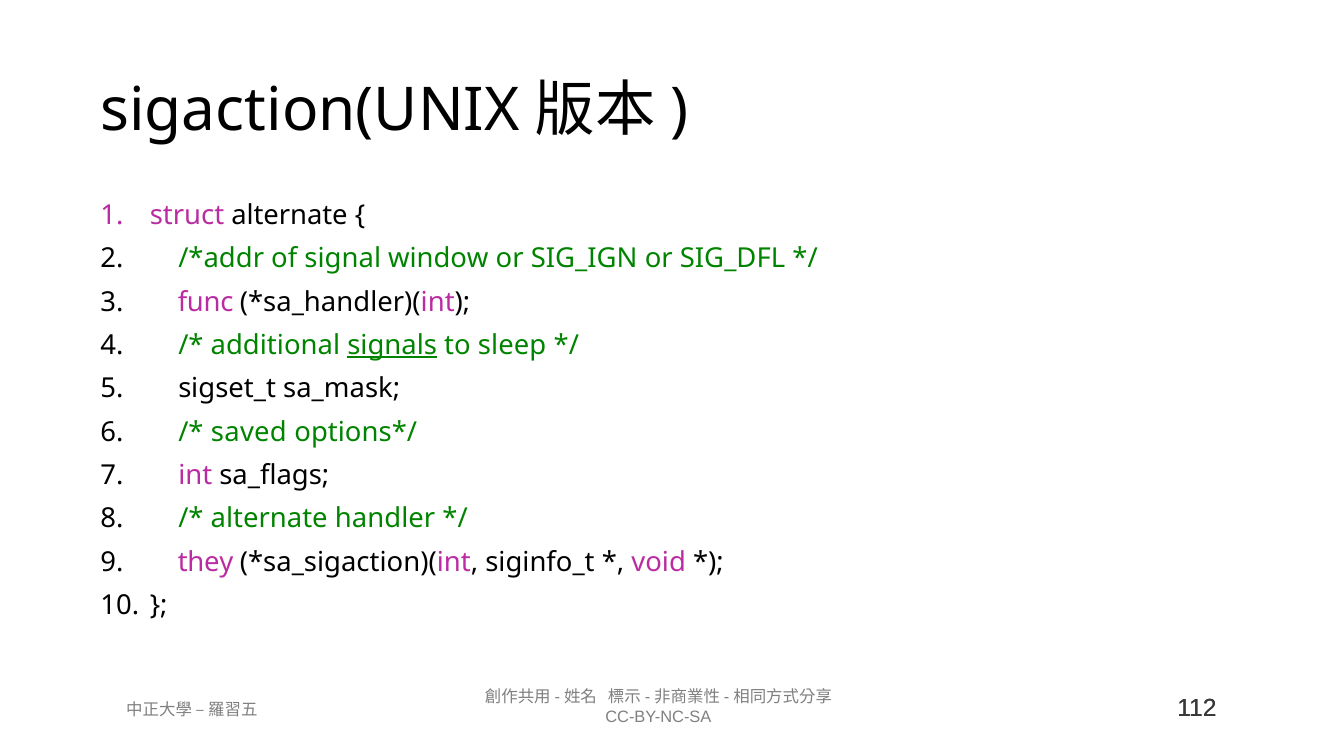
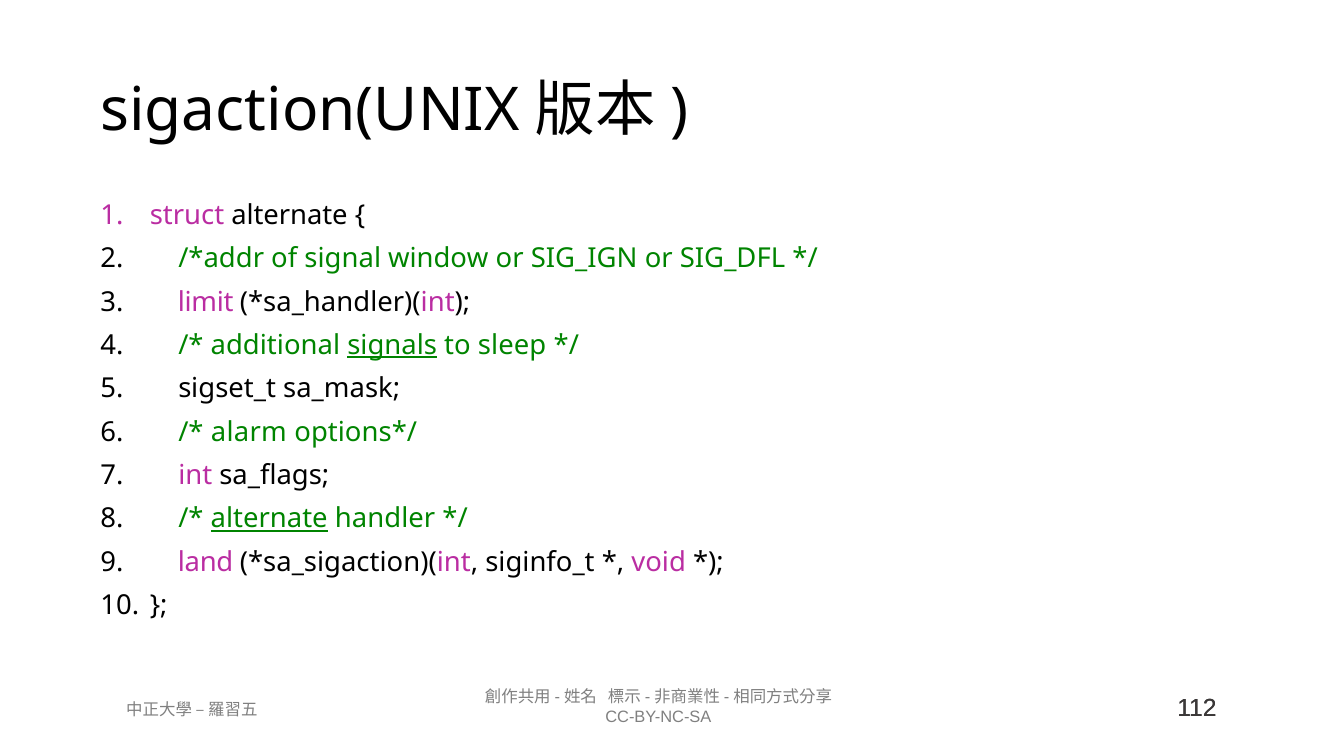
func: func -> limit (206, 302)
saved: saved -> alarm (249, 432)
alternate underline: none -> present (269, 519)
they: they -> land (206, 562)
